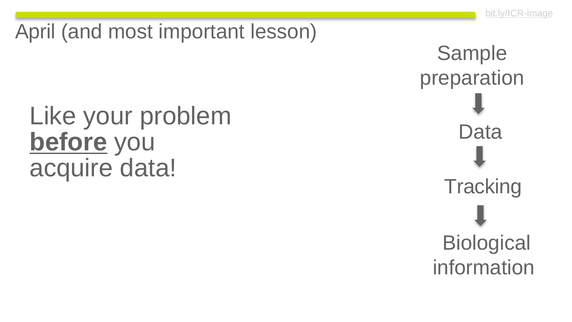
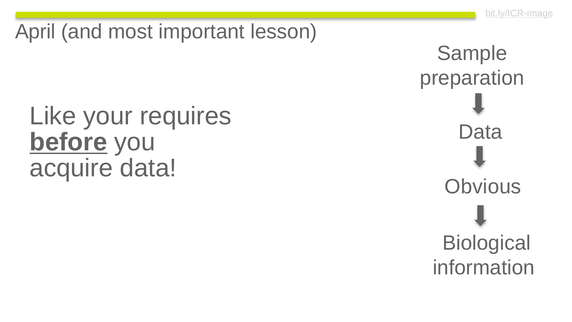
problem: problem -> requires (186, 116)
Tracking: Tracking -> Obvious (483, 187)
